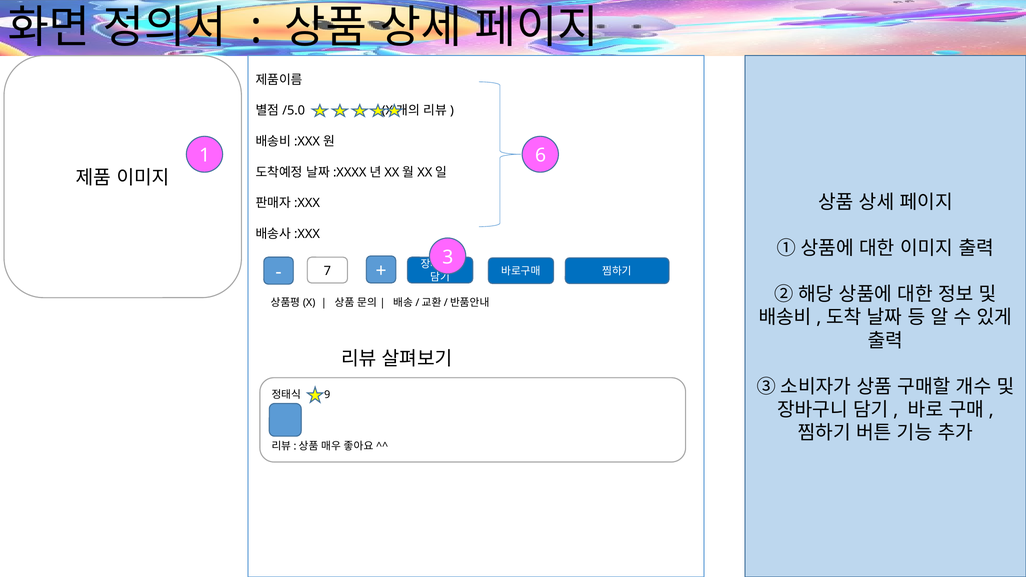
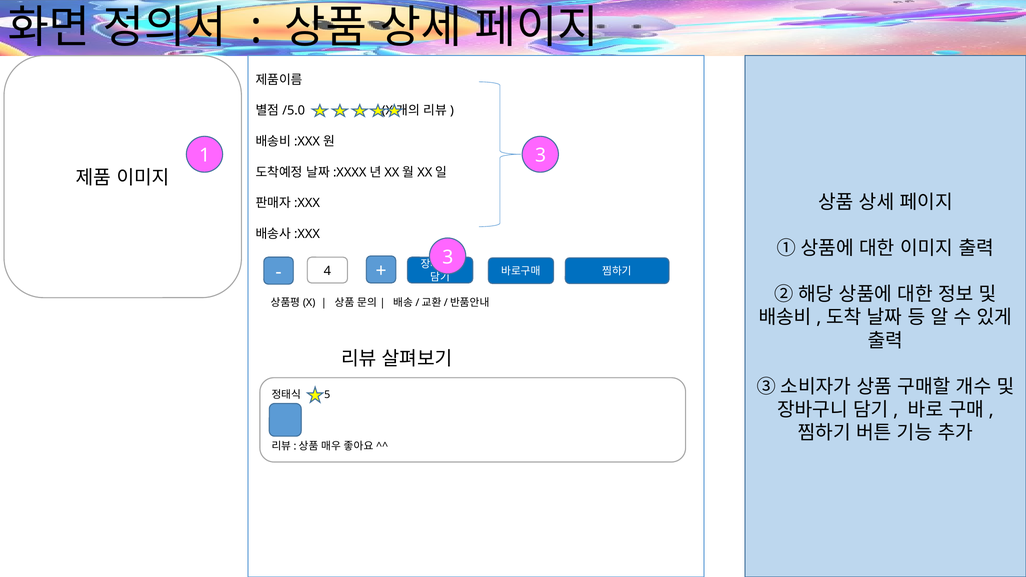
1 6: 6 -> 3 (541, 156)
7: 7 -> 4 (327, 271)
9: 9 -> 5 (327, 395)
